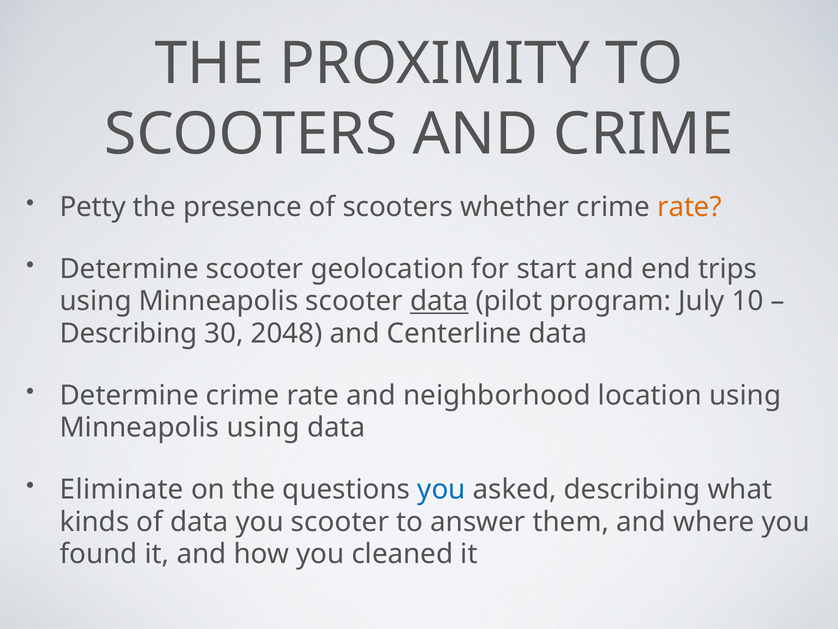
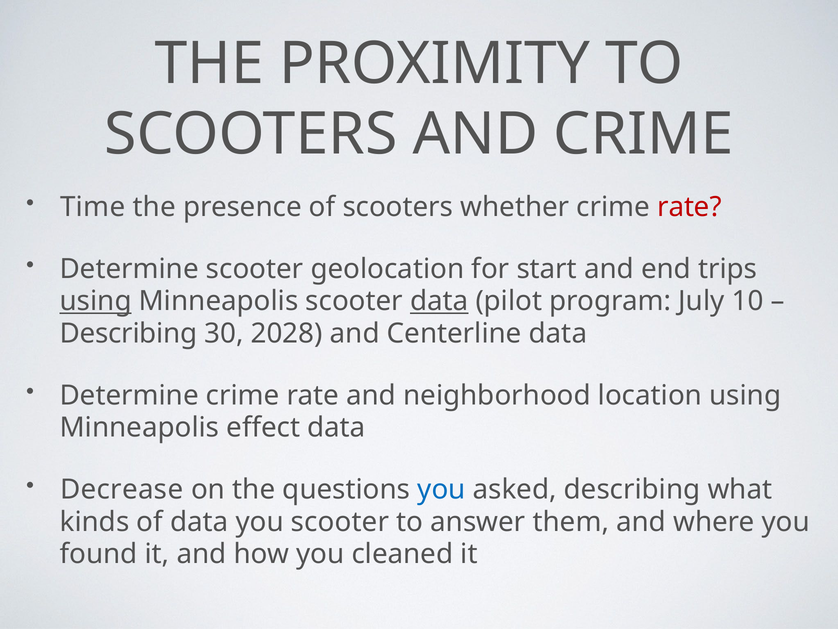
Petty: Petty -> Time (93, 207)
rate colour: orange -> red (689, 207)
using underline: none -> present (96, 301)
2048: 2048 -> 2028 (287, 333)
Minneapolis using: using -> effect (263, 427)
Eliminate: Eliminate -> Decrease (122, 489)
